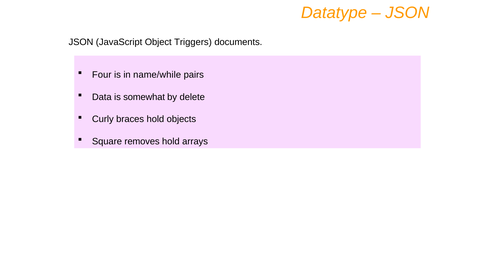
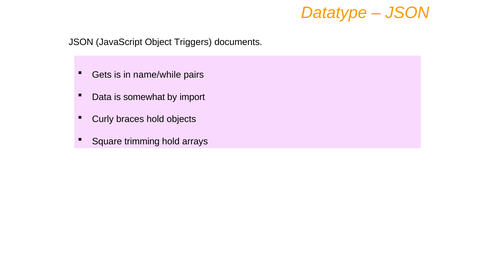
Four: Four -> Gets (102, 75)
delete: delete -> import (192, 97)
removes: removes -> trimming (142, 142)
